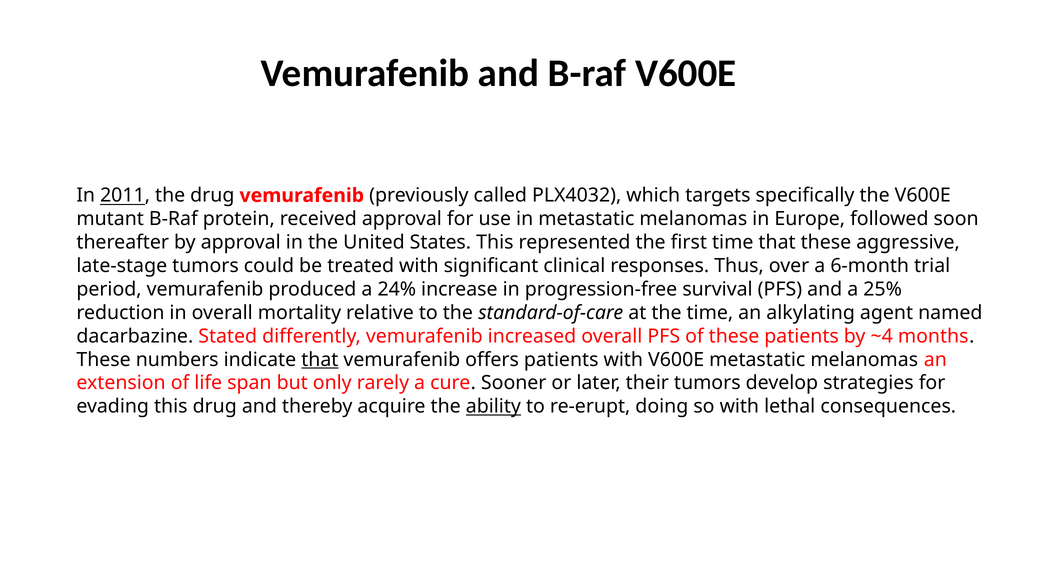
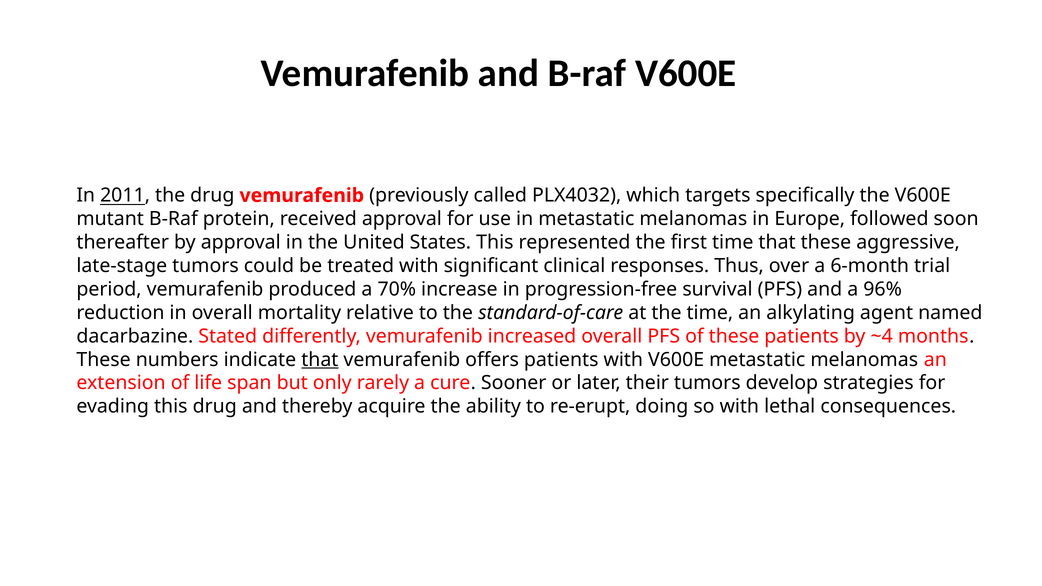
24%: 24% -> 70% (397, 289)
25%: 25% -> 96% (883, 289)
ability underline: present -> none (493, 407)
